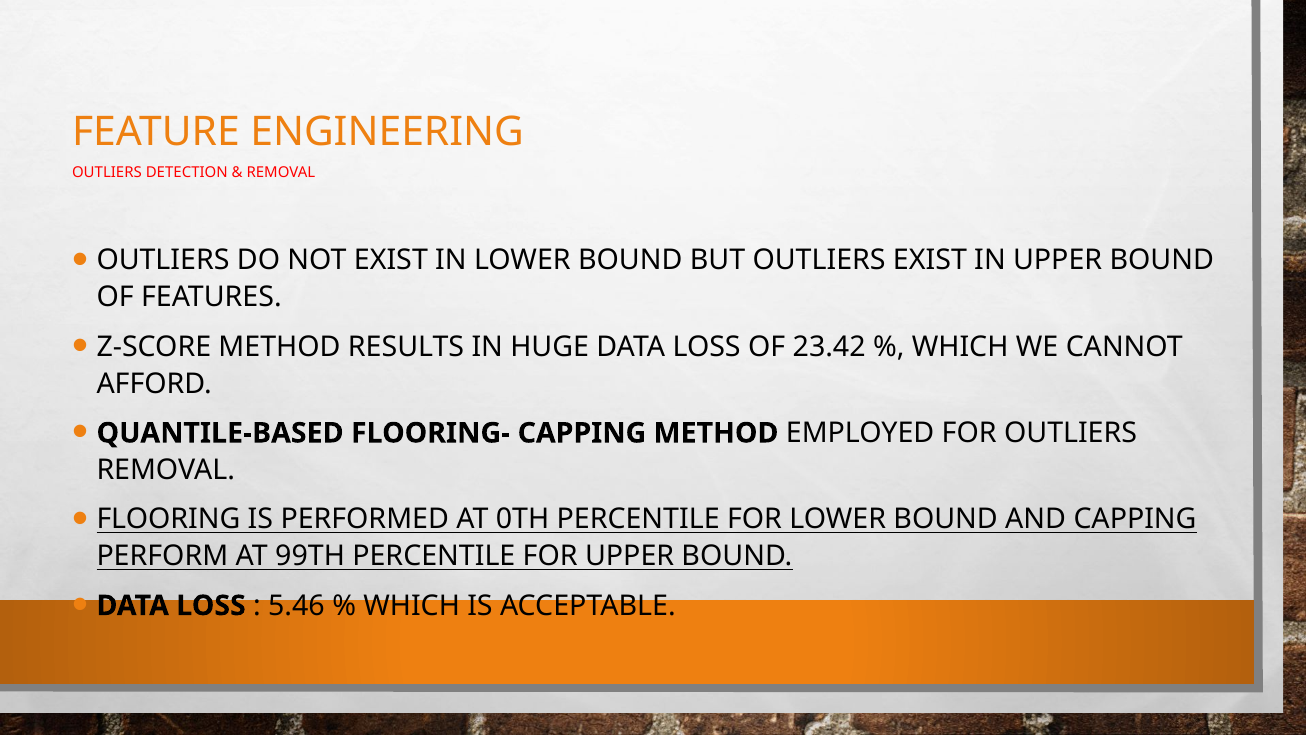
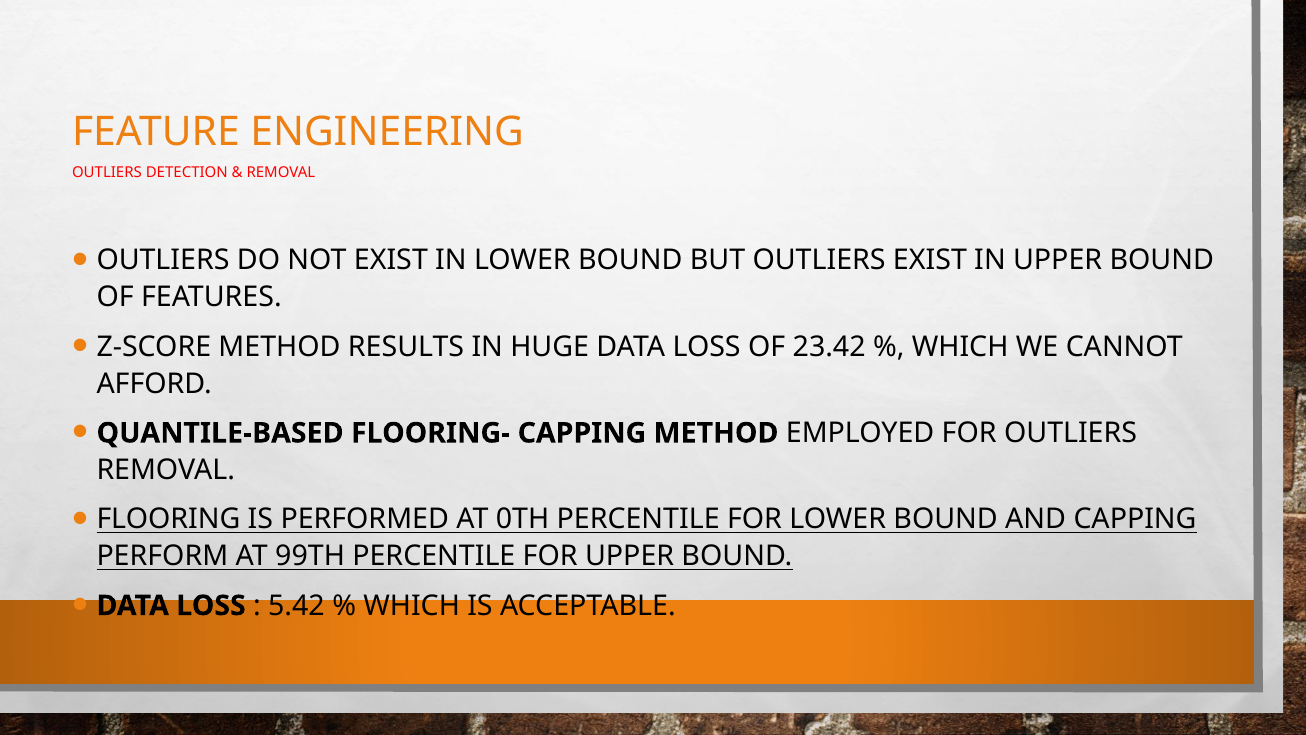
5.46: 5.46 -> 5.42 (296, 606)
